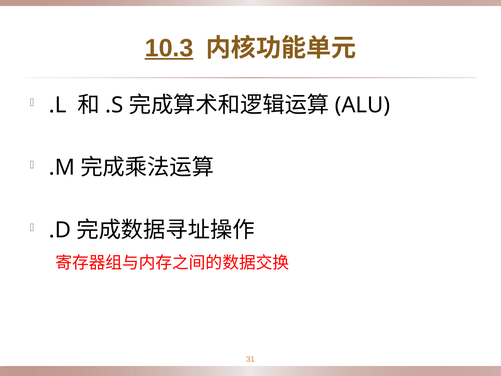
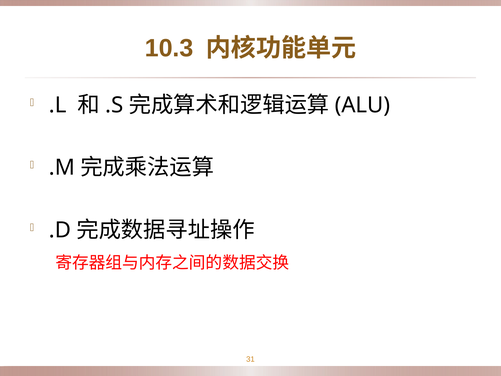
10.3 underline: present -> none (169, 48)
